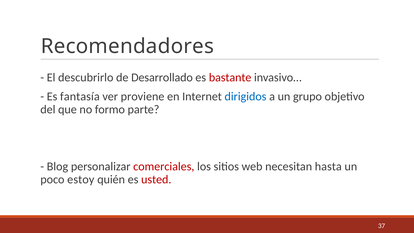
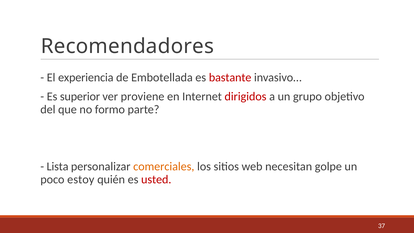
descubrirlo: descubrirlo -> experiencia (86, 77)
Desarrollado: Desarrollado -> Embotellada (162, 77)
fantasía: fantasía -> superior (80, 96)
dirigidos colour: blue -> red (246, 96)
Blog: Blog -> Lista (58, 167)
comerciales colour: red -> orange (164, 167)
hasta: hasta -> golpe (328, 167)
